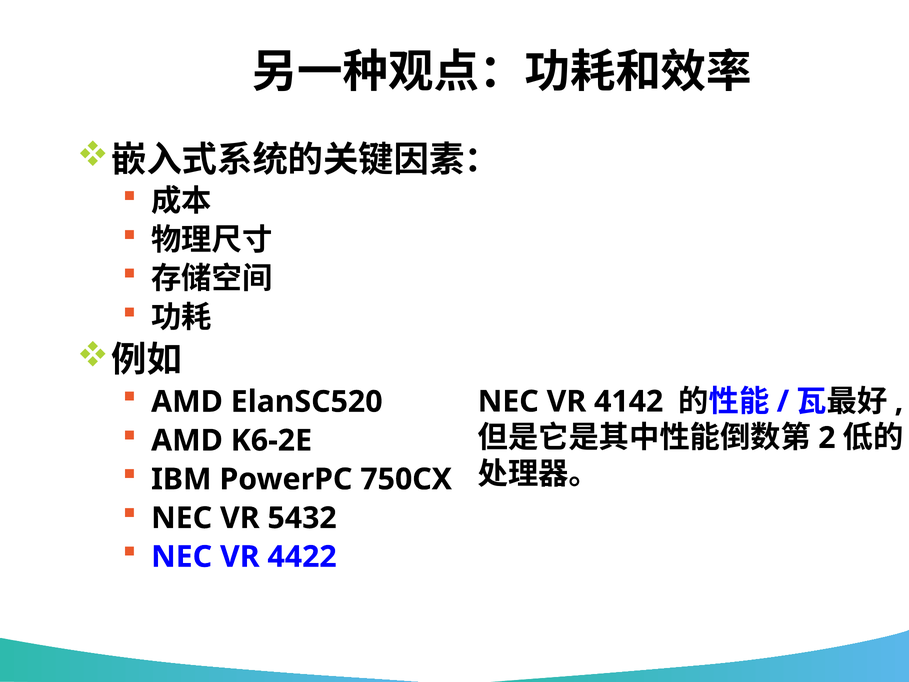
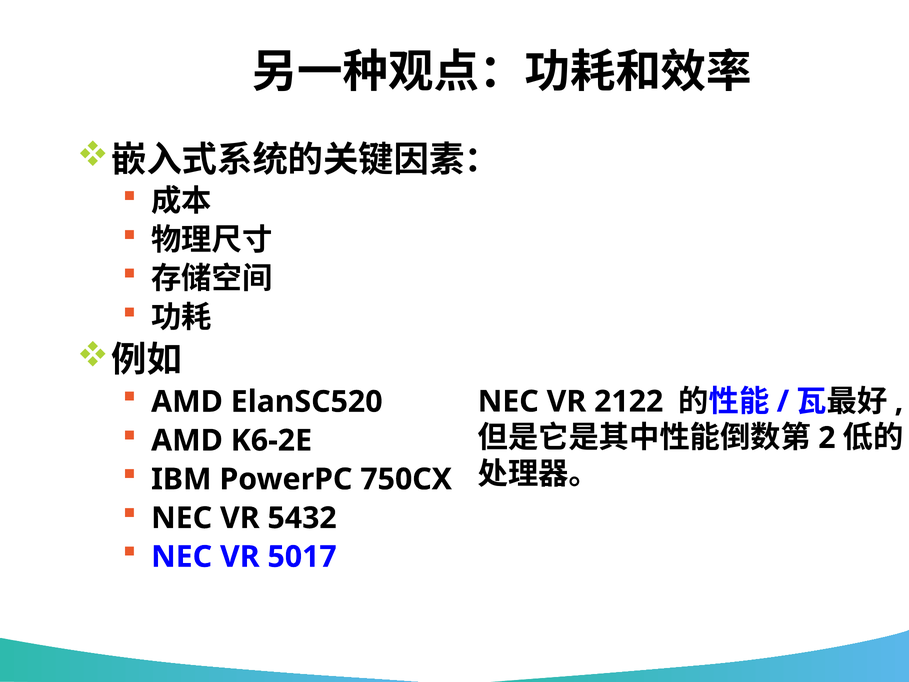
4142: 4142 -> 2122 (629, 401)
4422: 4422 -> 5017 (302, 557)
